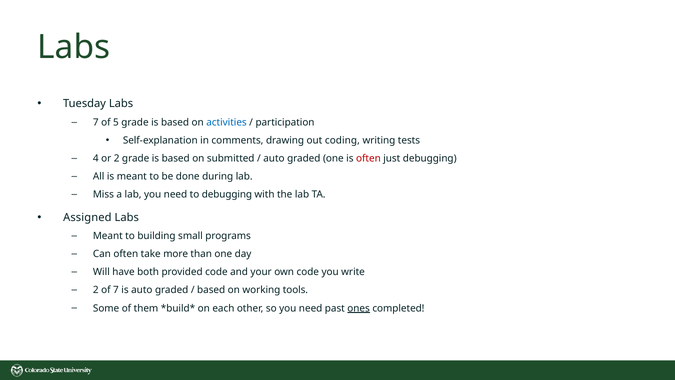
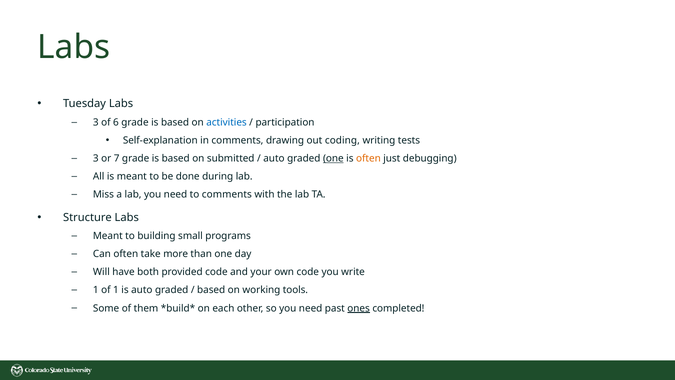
7: 7 -> 3 (96, 122)
5: 5 -> 6 (116, 122)
4: 4 -> 3 (96, 158)
or 2: 2 -> 7 (117, 158)
one underline: none -> present (333, 158)
often colour: red -> orange (368, 158)
to debugging: debugging -> comments (227, 194)
Assigned: Assigned -> Structure (87, 217)
2: 2 -> 1 (96, 290)
of 7: 7 -> 1 (116, 290)
